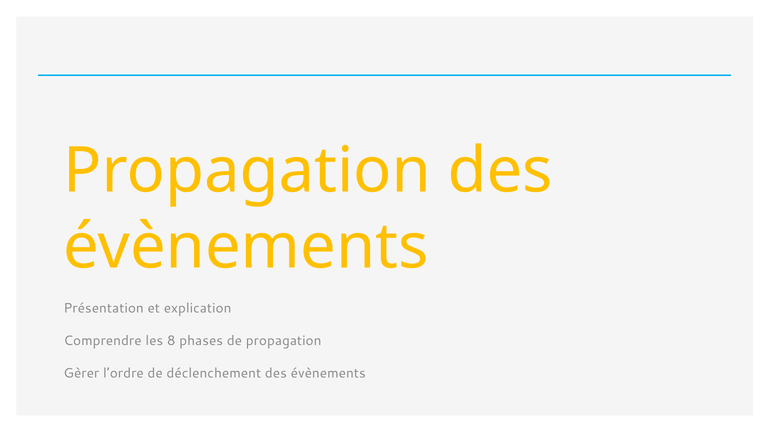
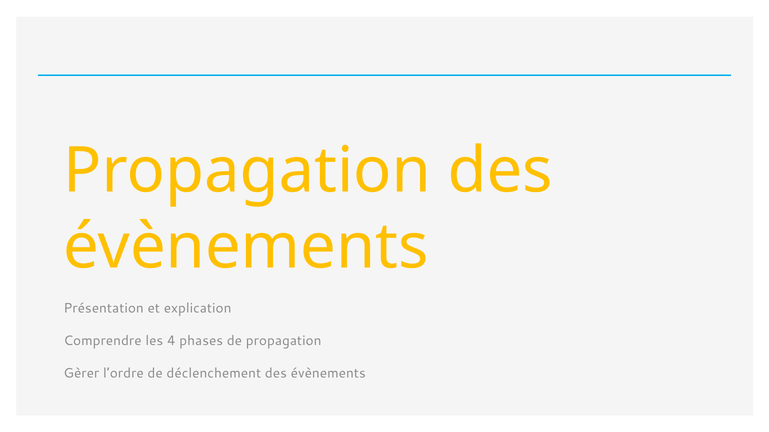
8: 8 -> 4 (171, 341)
